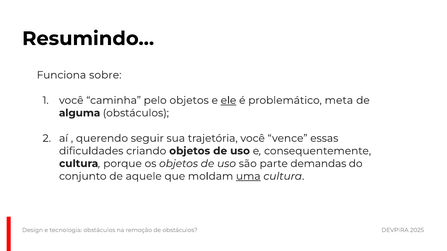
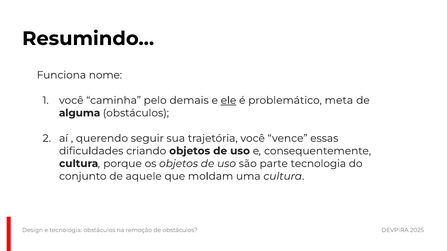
sobre: sobre -> nome (105, 75)
objetos: objetos -> demais (189, 101)
demandas: demandas -> tecnologia (318, 164)
uma underline: present -> none (248, 177)
